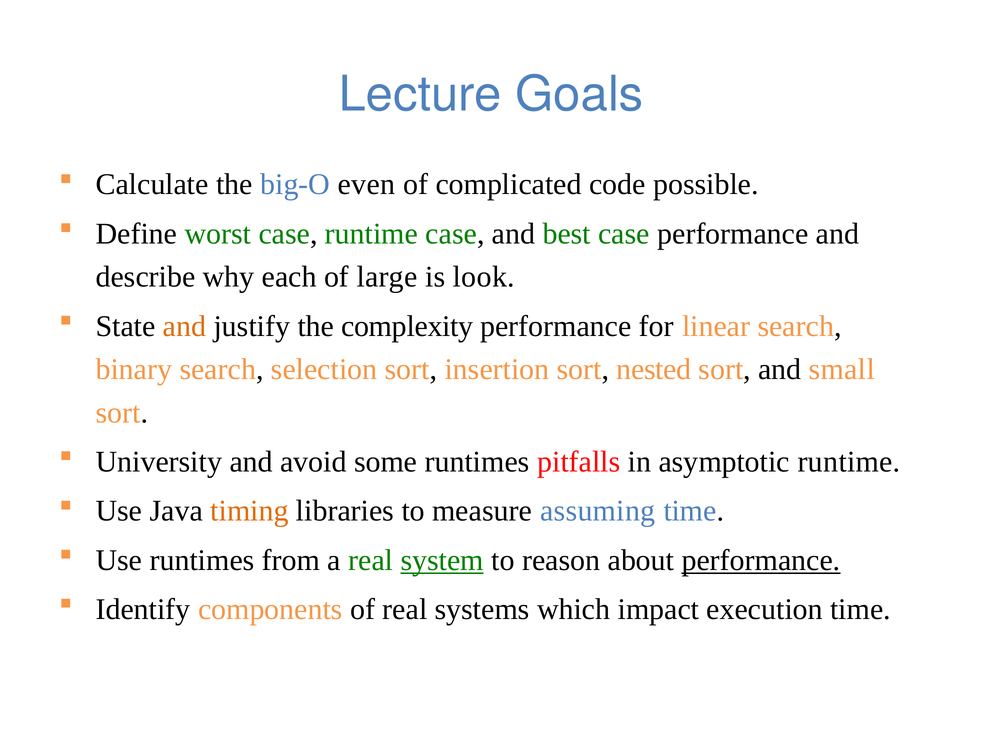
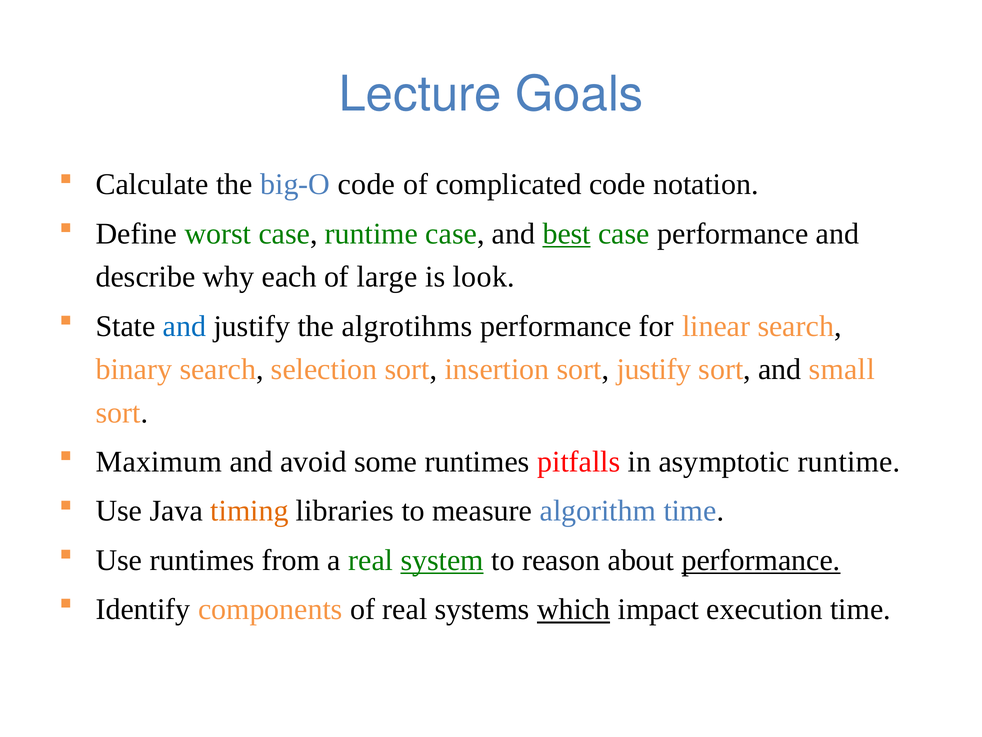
big-O even: even -> code (366, 184)
possible: possible -> notation (706, 184)
best underline: none -> present (567, 234)
and colour: orange -> blue (185, 326)
complexity: complexity -> algrotihms (407, 326)
sort nested: nested -> justify (654, 369)
University: University -> Maximum (159, 462)
assuming: assuming -> algorithm (598, 511)
which underline: none -> present (574, 609)
